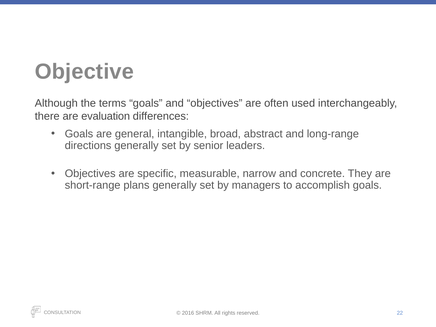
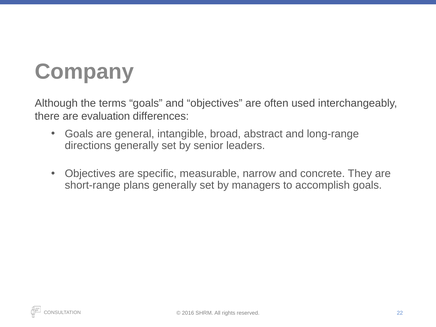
Objective: Objective -> Company (84, 71)
